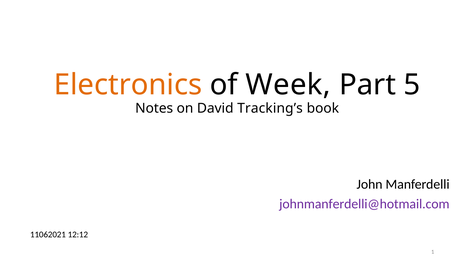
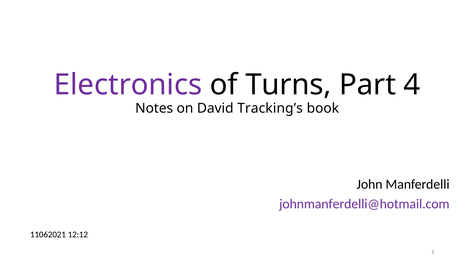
Electronics colour: orange -> purple (128, 85)
Week: Week -> Turns (288, 85)
5: 5 -> 4 (412, 85)
